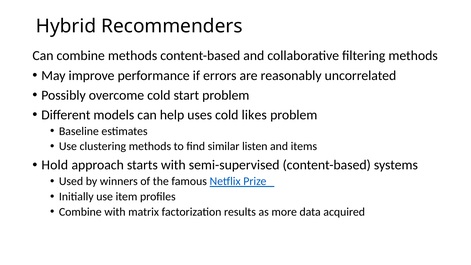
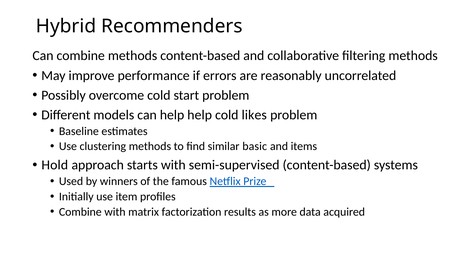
help uses: uses -> help (200, 115)
listen: listen -> basic (255, 146)
